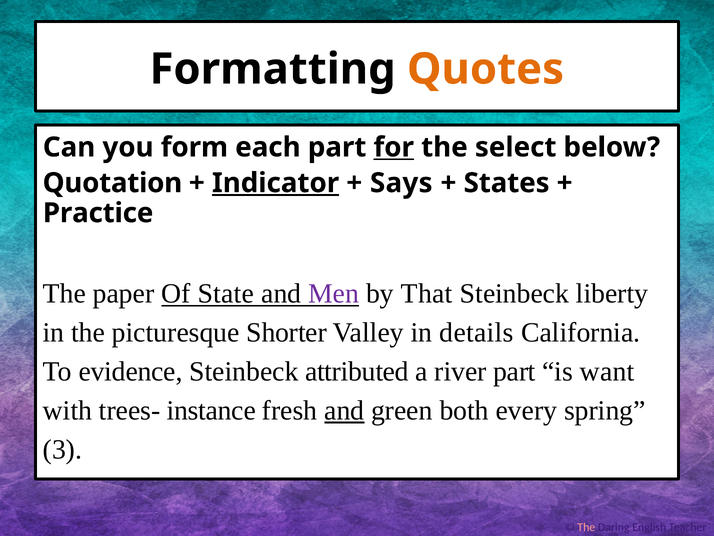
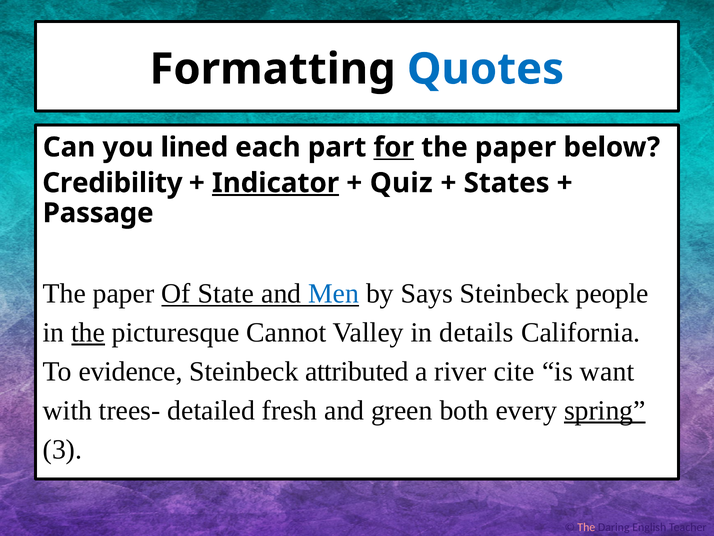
Quotes colour: orange -> blue (486, 69)
form: form -> lined (195, 147)
select: select -> paper (516, 147)
Quotation: Quotation -> Credibility (112, 183)
Says: Says -> Quiz (401, 183)
Practice: Practice -> Passage (98, 213)
Men colour: purple -> blue (334, 293)
That: That -> Says (427, 293)
liberty: liberty -> people (612, 293)
the underline: none -> present (88, 332)
Shorter: Shorter -> Cannot (287, 332)
river part: part -> cite (514, 371)
instance: instance -> detailed (211, 410)
and underline: present -> none (344, 410)
spring underline: none -> present (605, 410)
